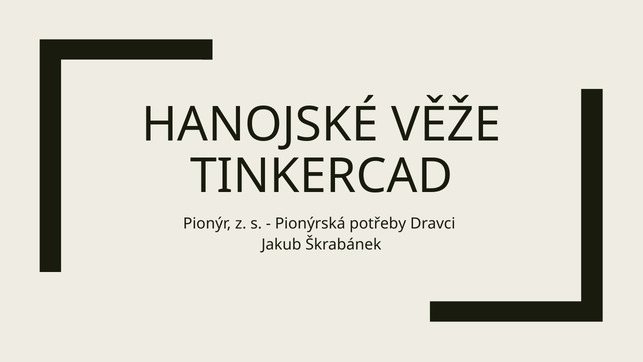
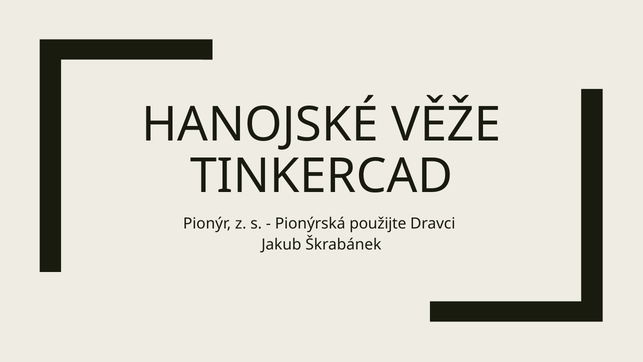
potřeby: potřeby -> použijte (378, 224)
